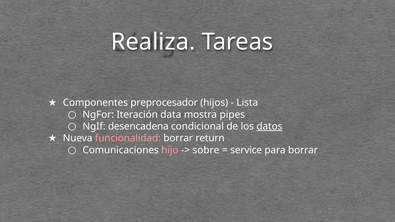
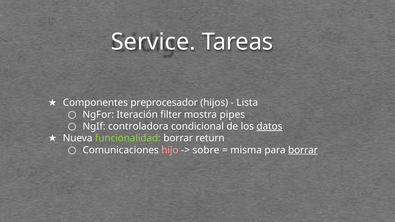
Realiza: Realiza -> Service (153, 42)
data: data -> filter (171, 115)
desencadena: desencadena -> controladora (138, 126)
funcionalidad colour: pink -> light green (128, 138)
service: service -> misma (246, 150)
borrar underline: none -> present (303, 150)
